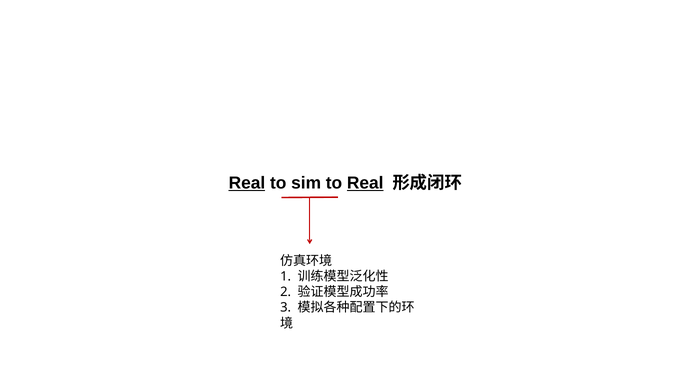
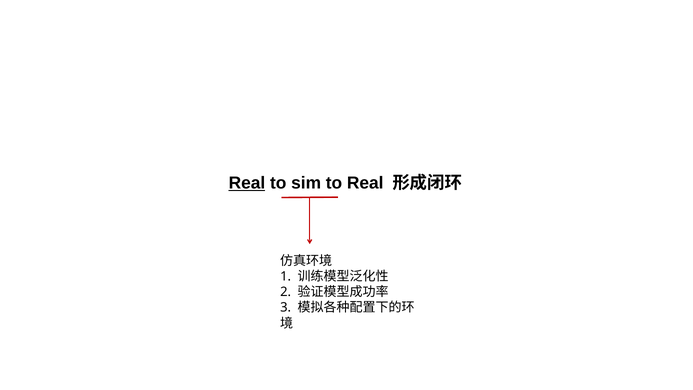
Real underline: present -> none (365, 183)
